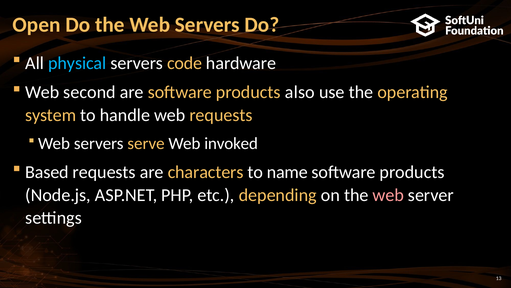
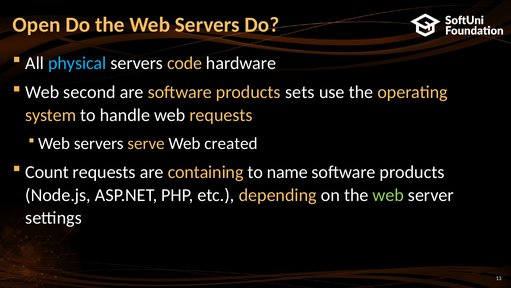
also: also -> sets (300, 92)
invoked: invoked -> created (231, 143)
Based: Based -> Count (47, 172)
characters: characters -> containing (206, 172)
web colour: pink -> light green (388, 195)
